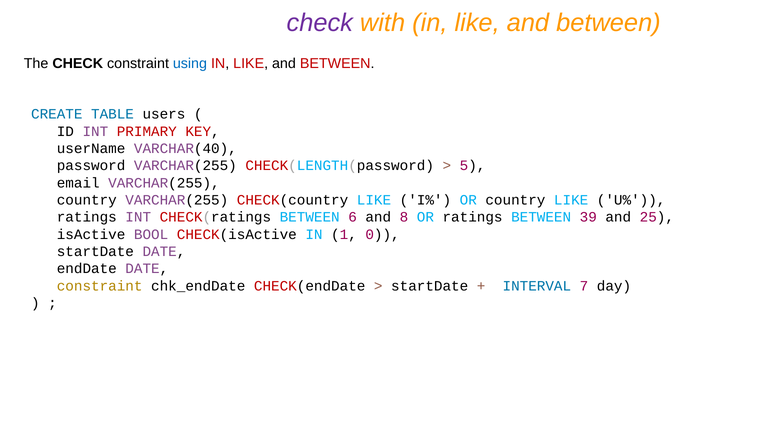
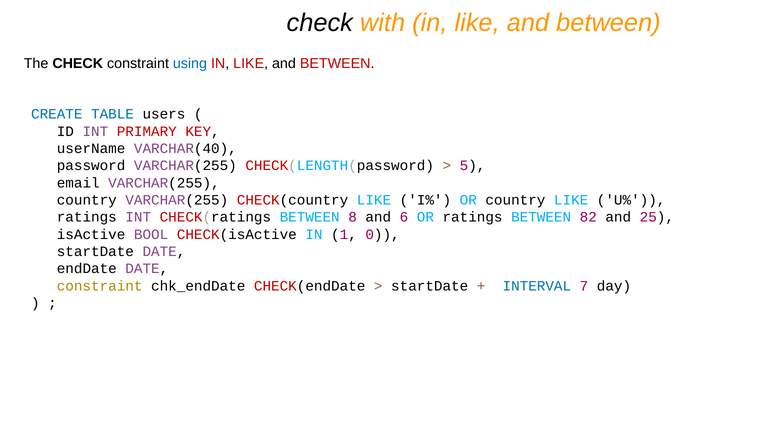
check colour: purple -> black (320, 23)
6: 6 -> 8 (353, 217)
8: 8 -> 6 (404, 217)
39: 39 -> 82 (588, 217)
